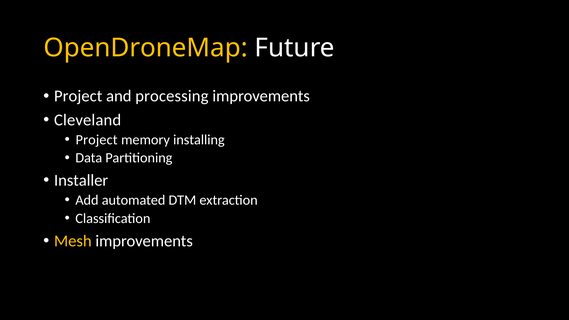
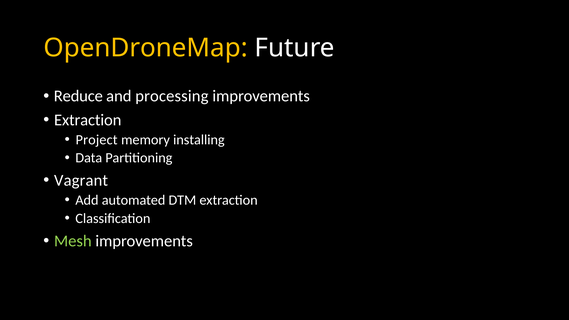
Project: Project -> Reduce (78, 96)
Cleveland: Cleveland -> Extraction (88, 120)
Installer: Installer -> Vagrant (81, 181)
Mesh colour: yellow -> light green (73, 241)
